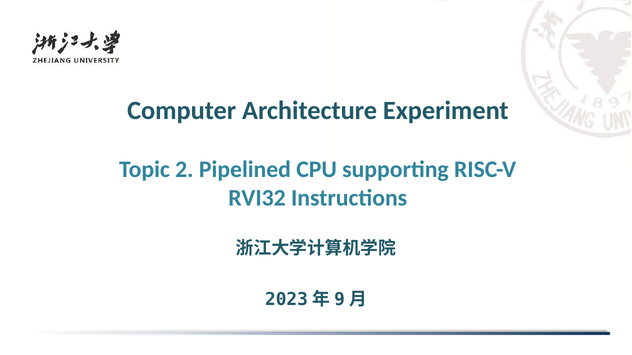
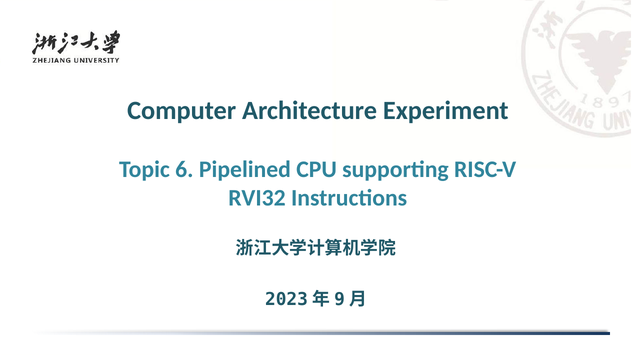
2: 2 -> 6 (184, 170)
